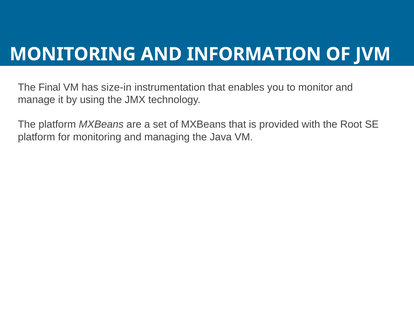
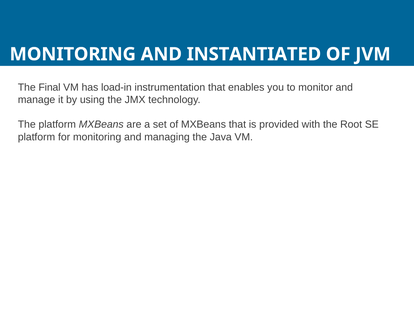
INFORMATION: INFORMATION -> INSTANTIATED (254, 54)
size-in: size-in -> load-in (116, 87)
